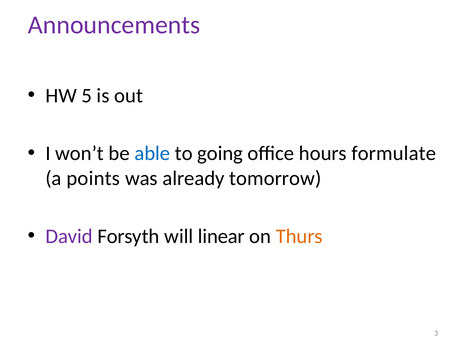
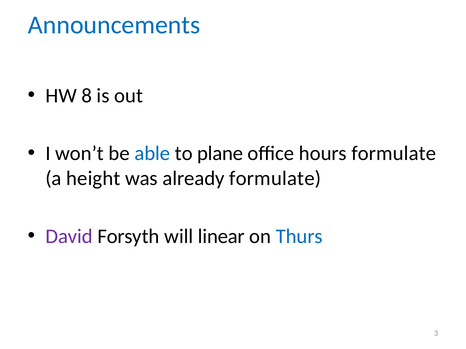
Announcements colour: purple -> blue (114, 25)
5: 5 -> 8 (87, 96)
going: going -> plane (220, 154)
points: points -> height (93, 179)
already tomorrow: tomorrow -> formulate (275, 179)
Thurs colour: orange -> blue (299, 237)
